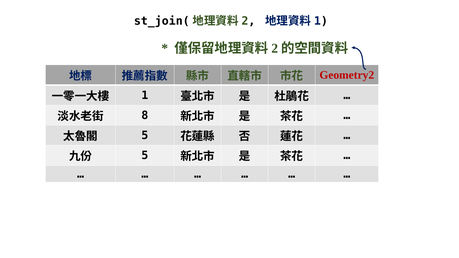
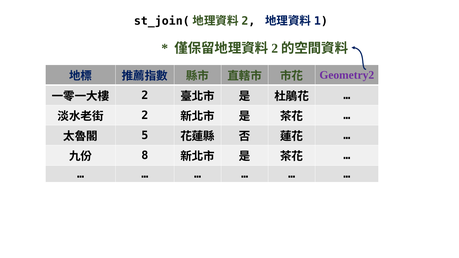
Geometry2 colour: red -> purple (347, 75)
1: 1 -> 2 (145, 95)
8: 8 -> 2 (145, 115)
5: 5 -> 8 (145, 156)
